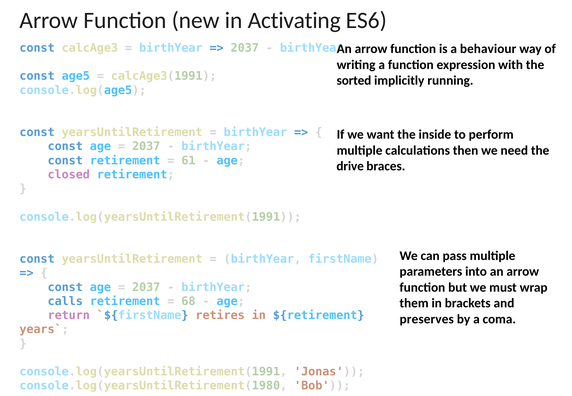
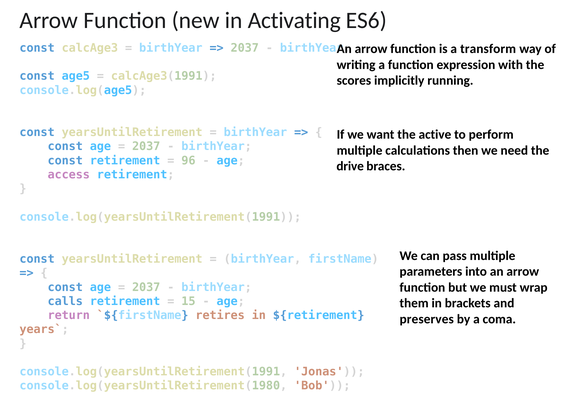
behaviour: behaviour -> transform (488, 49)
sorted: sorted -> scores (354, 81)
inside: inside -> active (435, 135)
61: 61 -> 96 (188, 161)
closed: closed -> access (69, 175)
68: 68 -> 15 (188, 301)
